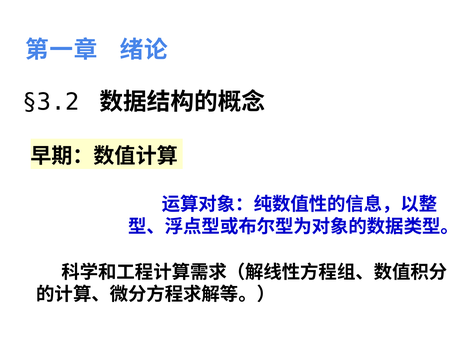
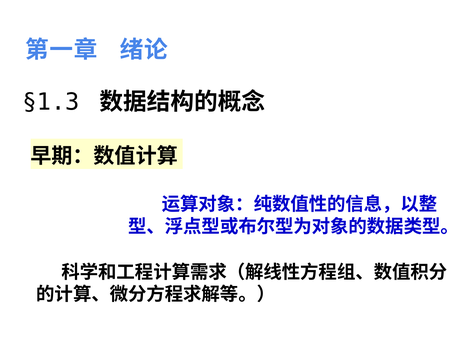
§3.2: §3.2 -> §1.3 (51, 102)
